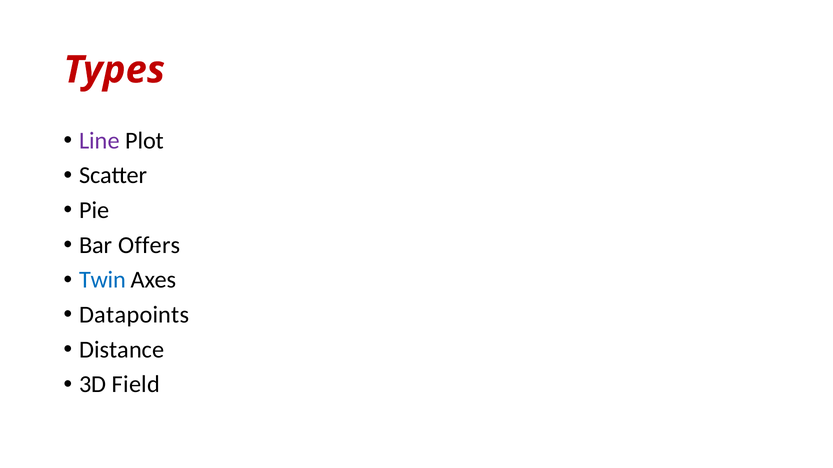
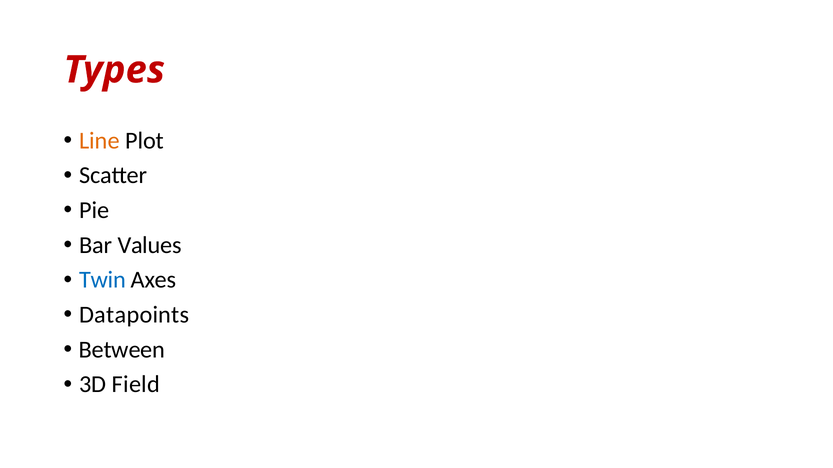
Line colour: purple -> orange (99, 141)
Offers: Offers -> Values (150, 245)
Distance: Distance -> Between (122, 350)
